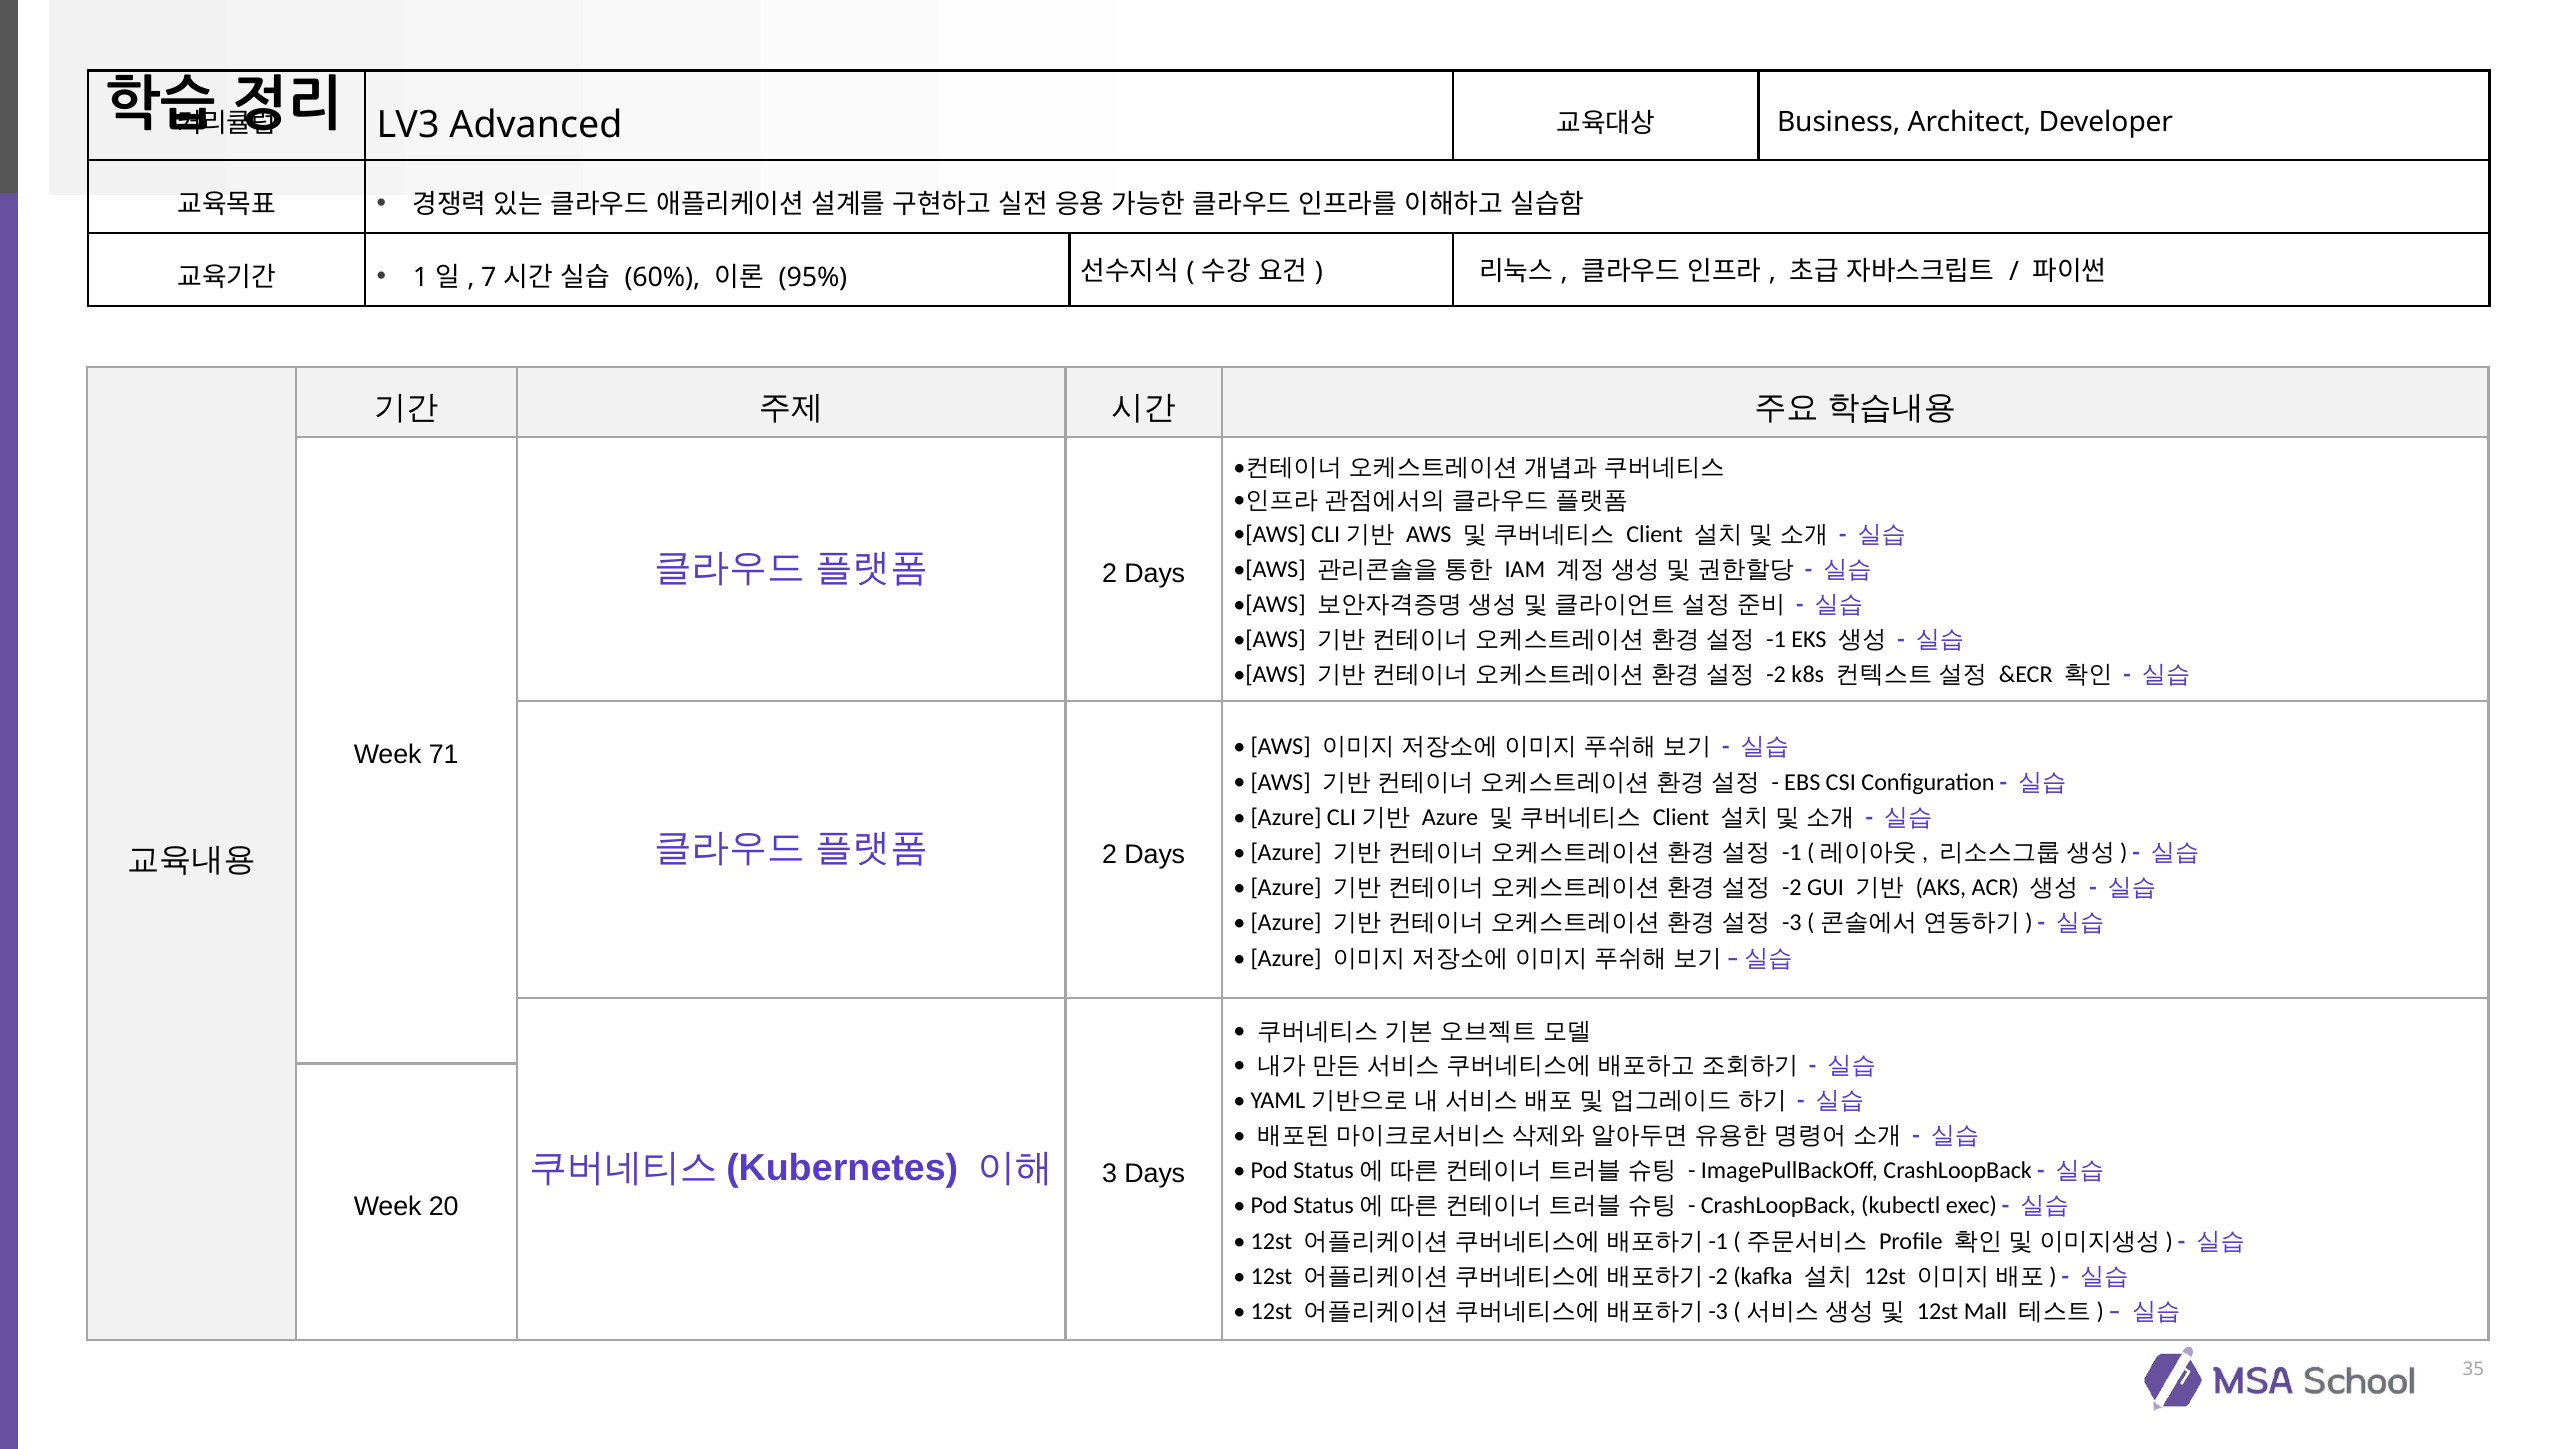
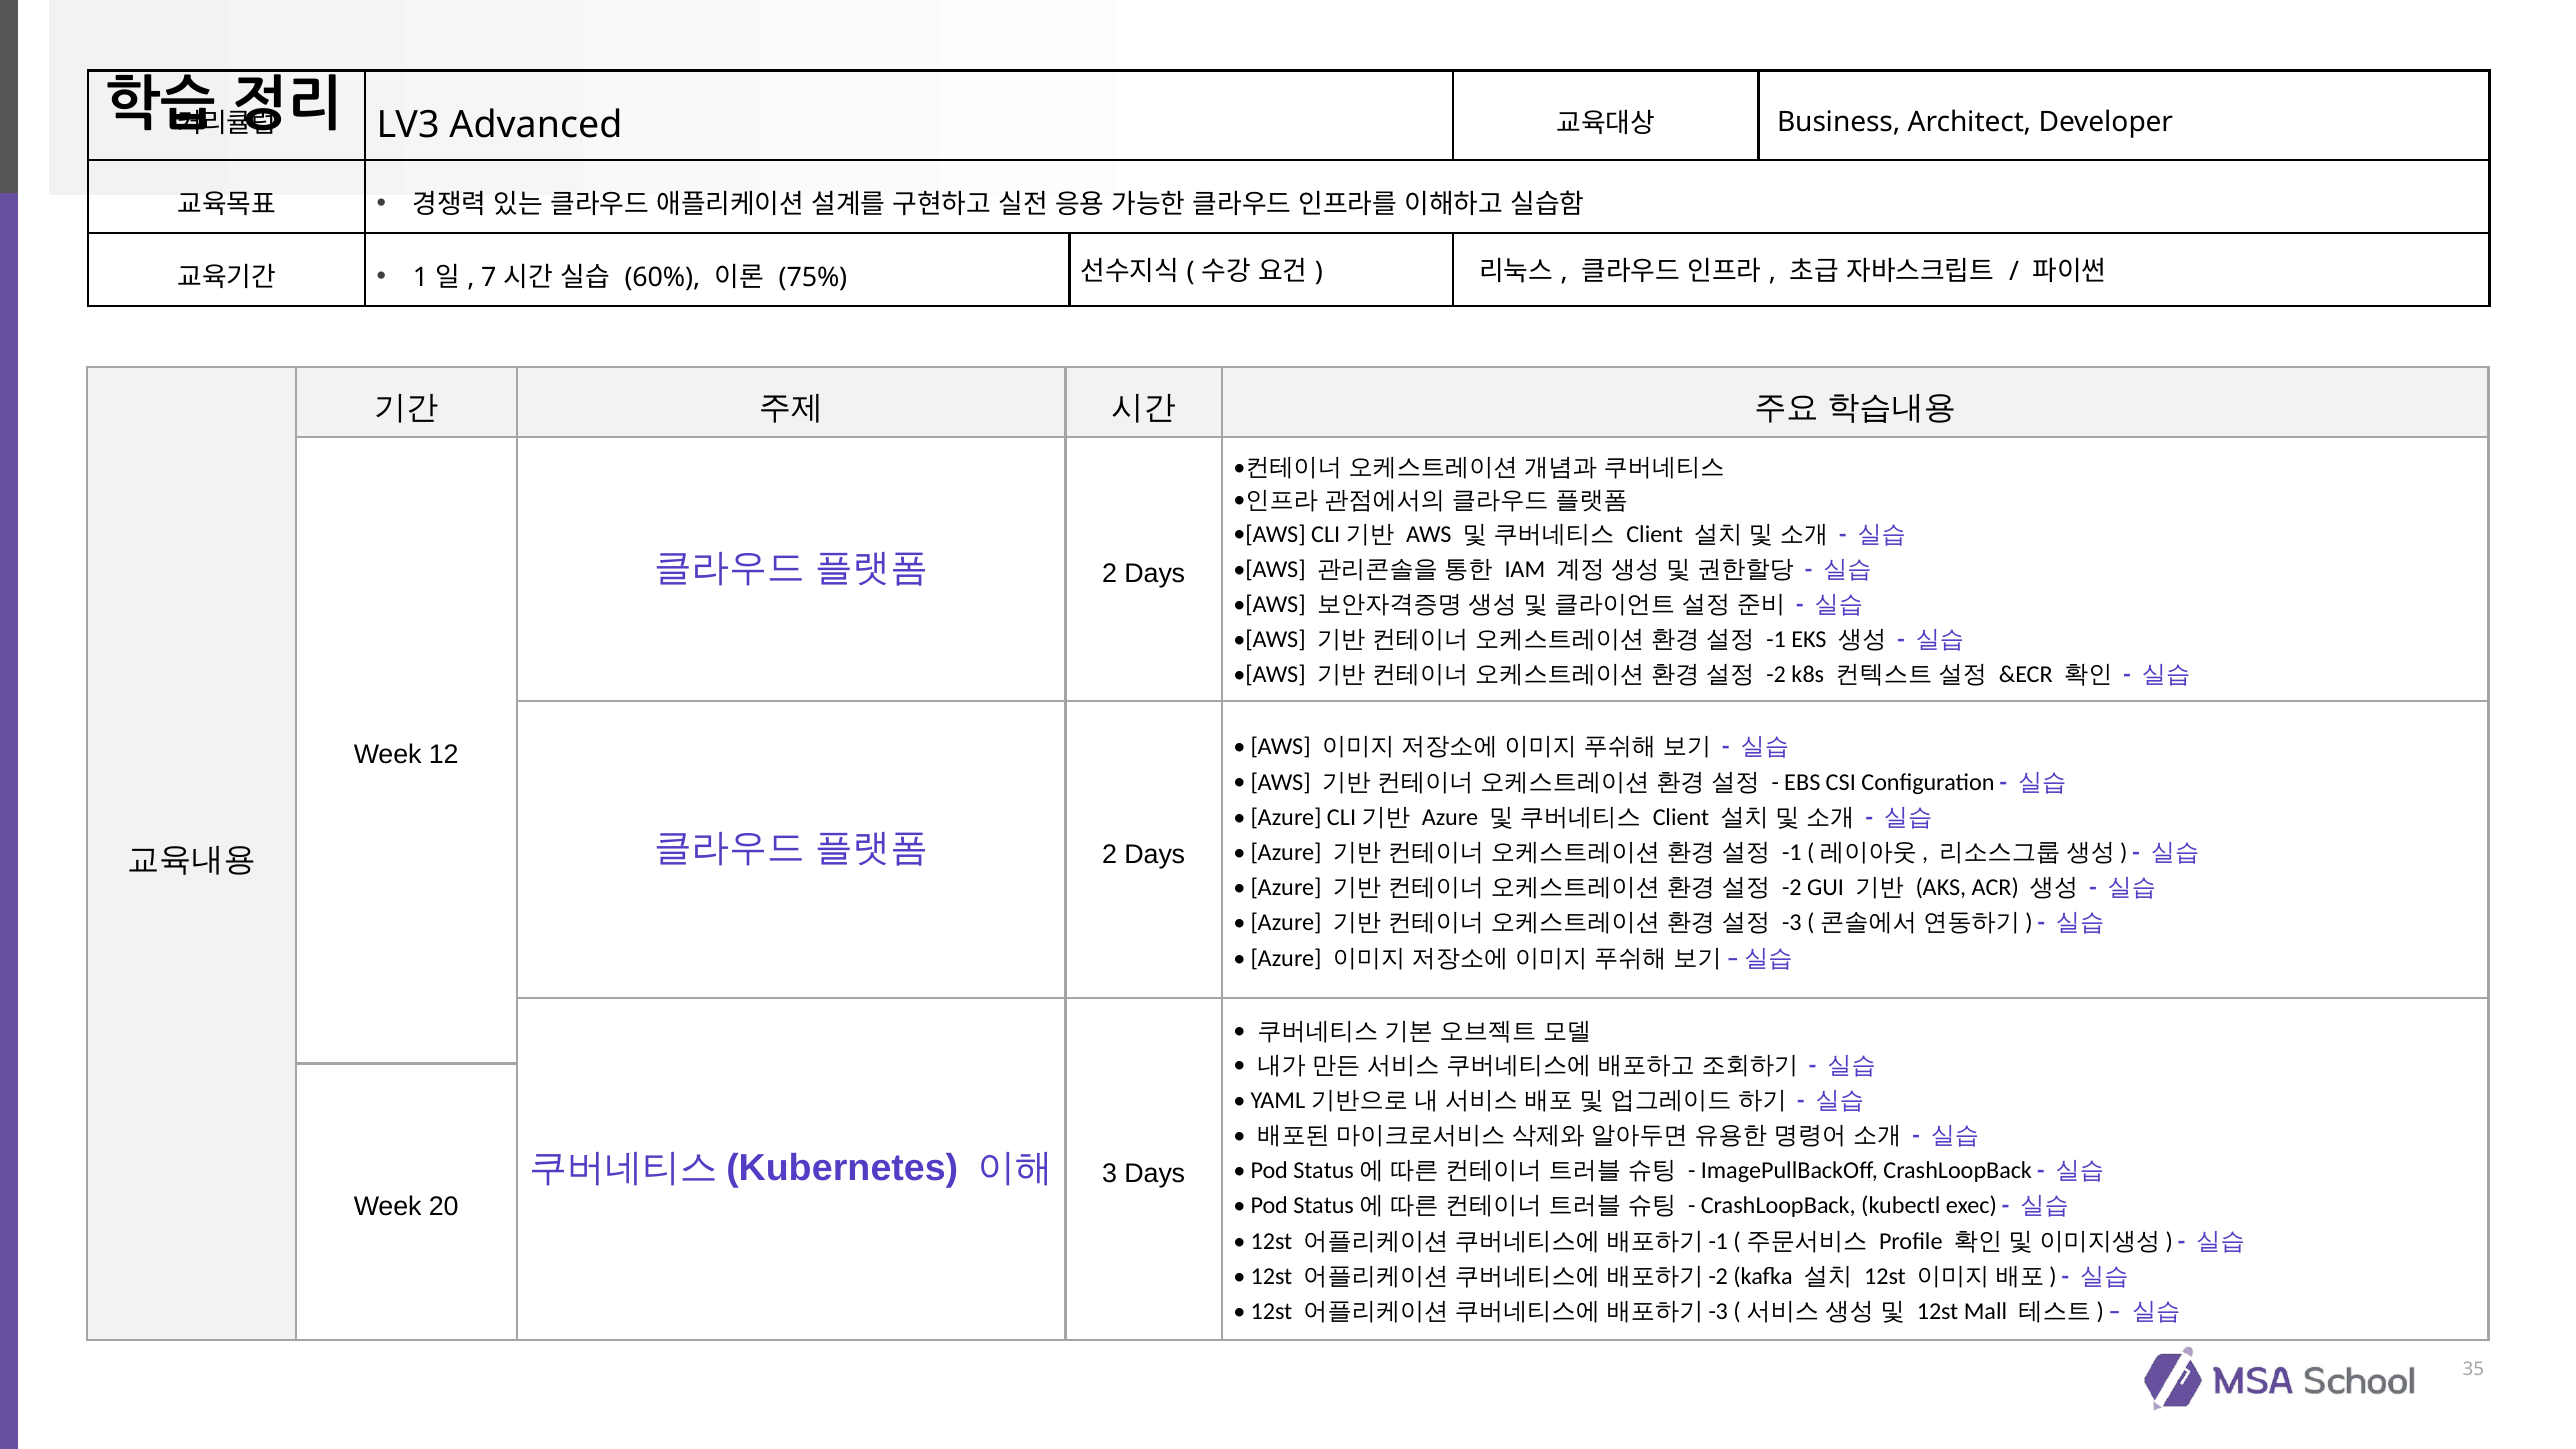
95%: 95% -> 75% (813, 278)
71: 71 -> 12 (444, 755)
